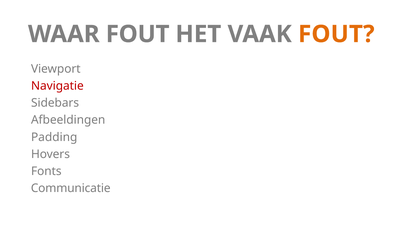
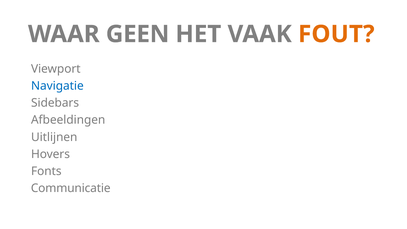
WAAR FOUT: FOUT -> GEEN (138, 34)
Navigatie colour: red -> blue (57, 86)
Padding: Padding -> Uitlijnen (54, 137)
